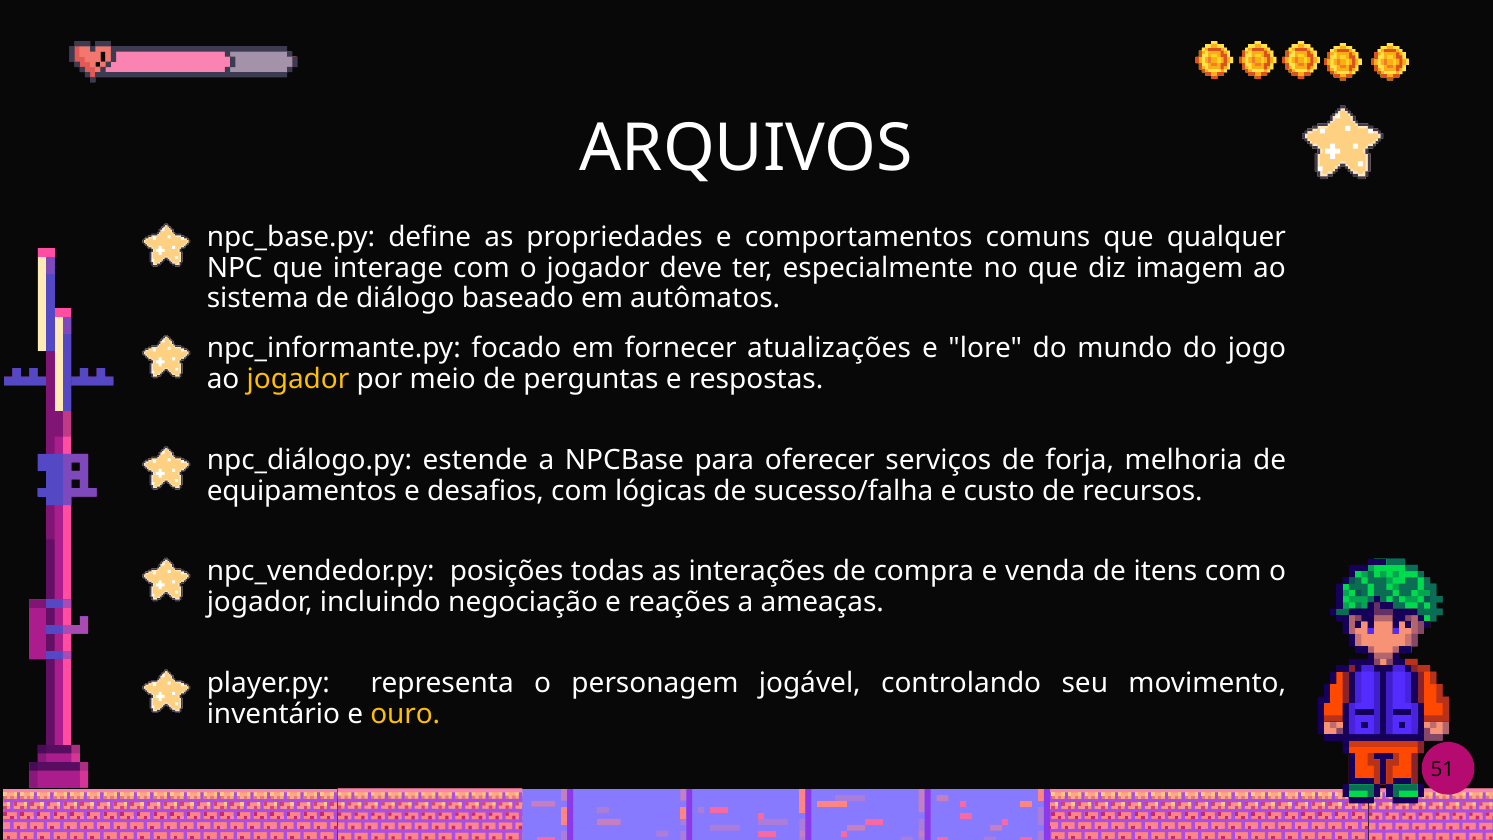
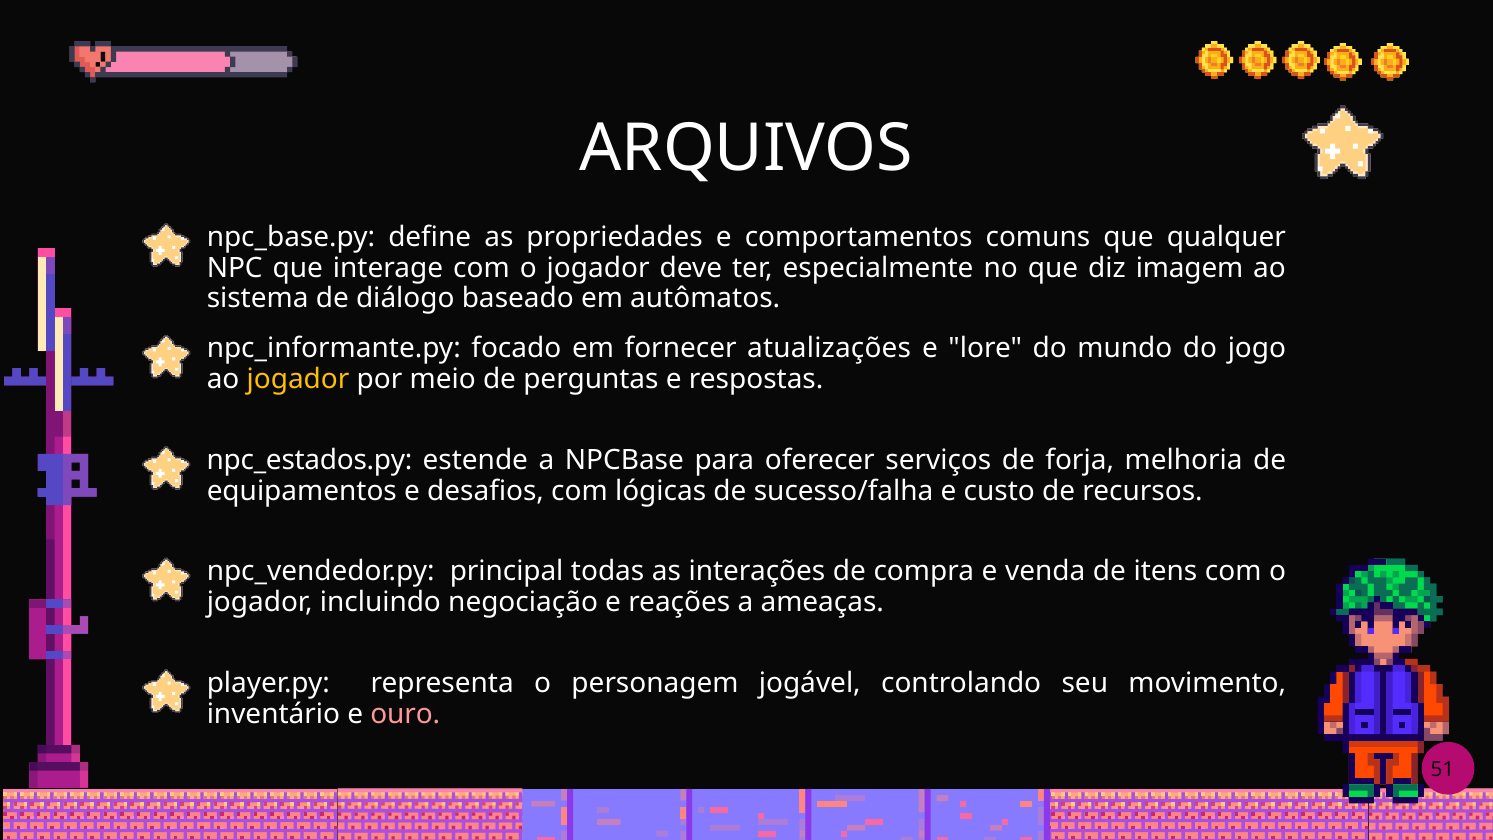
npc_diálogo.py: npc_diálogo.py -> npc_estados.py (310, 460)
posições: posições -> principal (507, 571)
ouro colour: yellow -> pink (405, 714)
